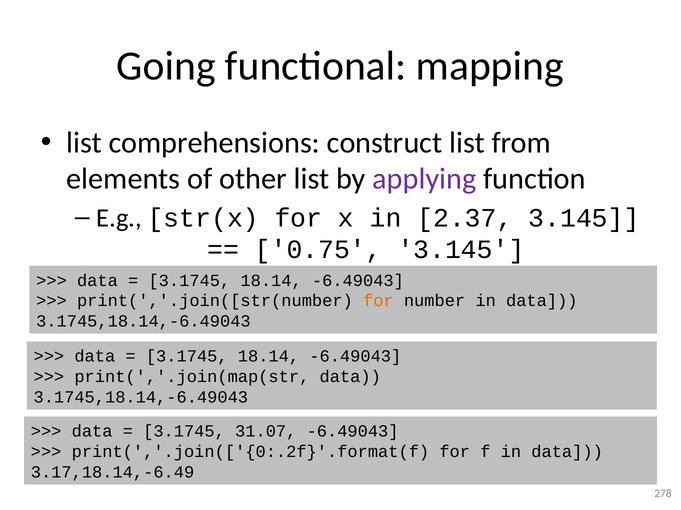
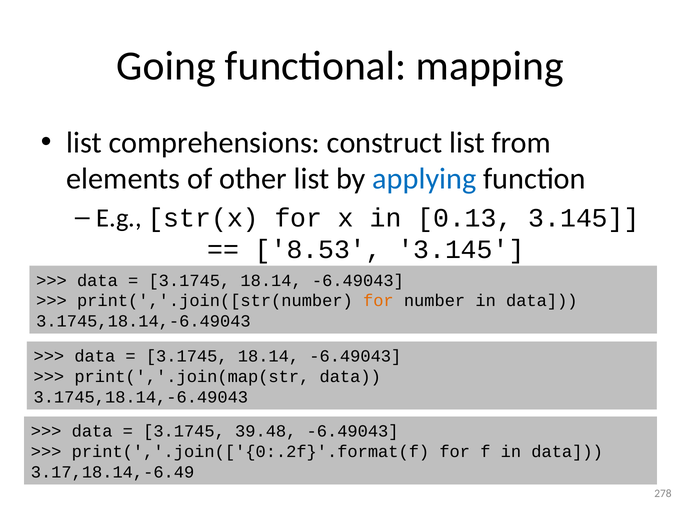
applying colour: purple -> blue (424, 179)
2.37: 2.37 -> 0.13 (465, 218)
0.75: 0.75 -> 8.53 (318, 250)
31.07: 31.07 -> 39.48 (266, 432)
